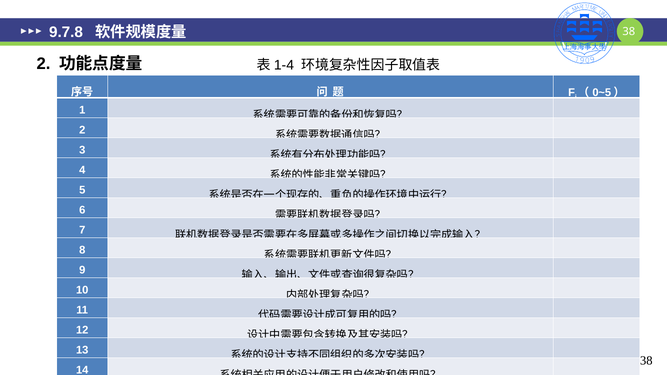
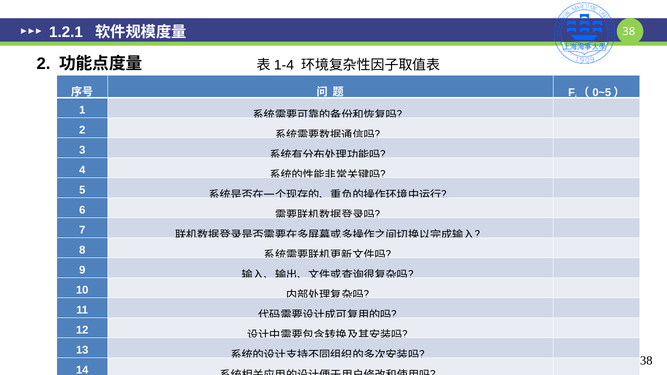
9.7.8: 9.7.8 -> 1.2.1 (66, 32)
